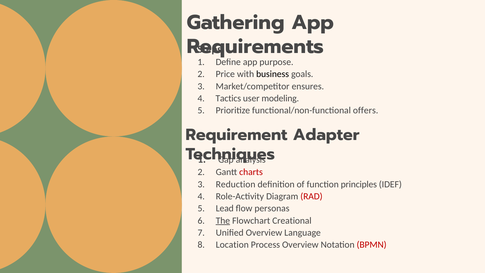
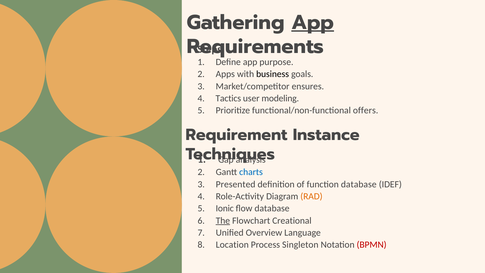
App underline: none -> present (313, 22)
Price: Price -> Apps (225, 74)
Adapter: Adapter -> Instance (326, 135)
charts colour: red -> blue (251, 172)
Reduction: Reduction -> Presented (236, 184)
function principles: principles -> database (359, 184)
RAD colour: red -> orange (311, 196)
Lead: Lead -> Ionic (225, 208)
flow personas: personas -> database (272, 208)
Process Overview: Overview -> Singleton (300, 245)
